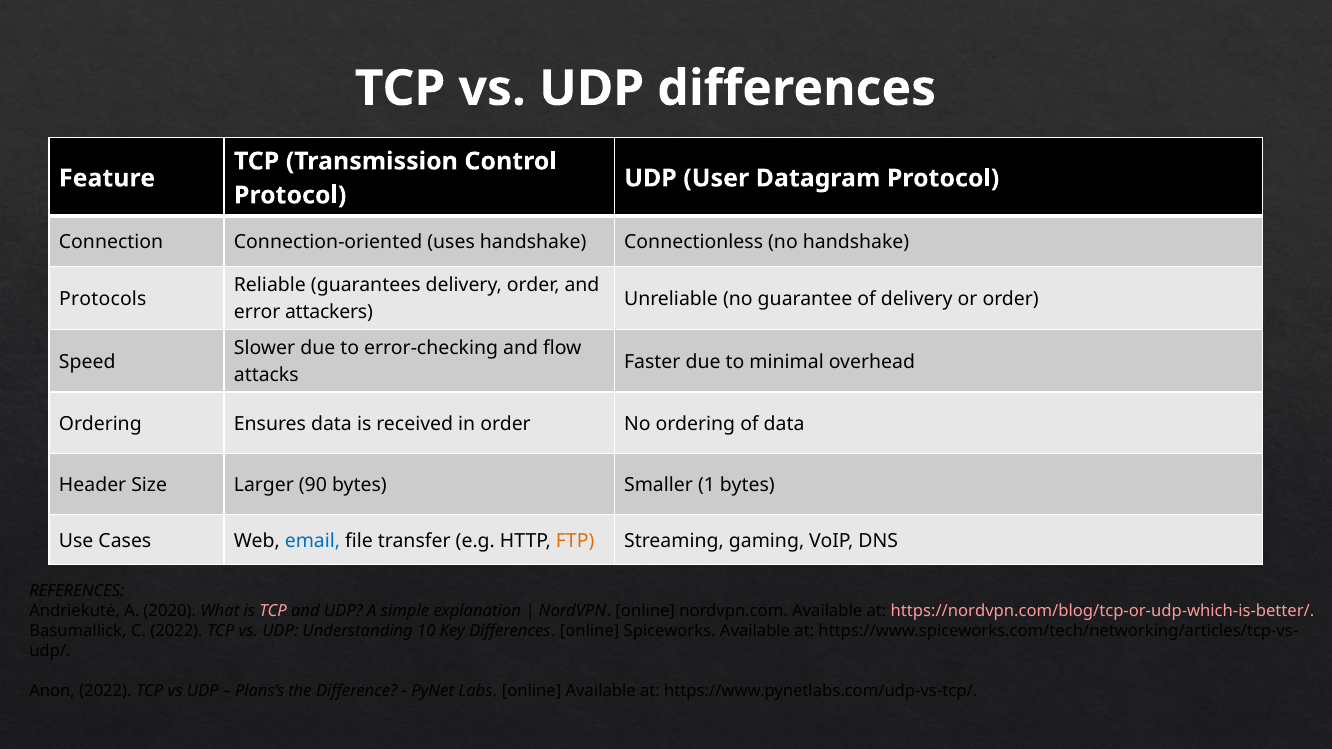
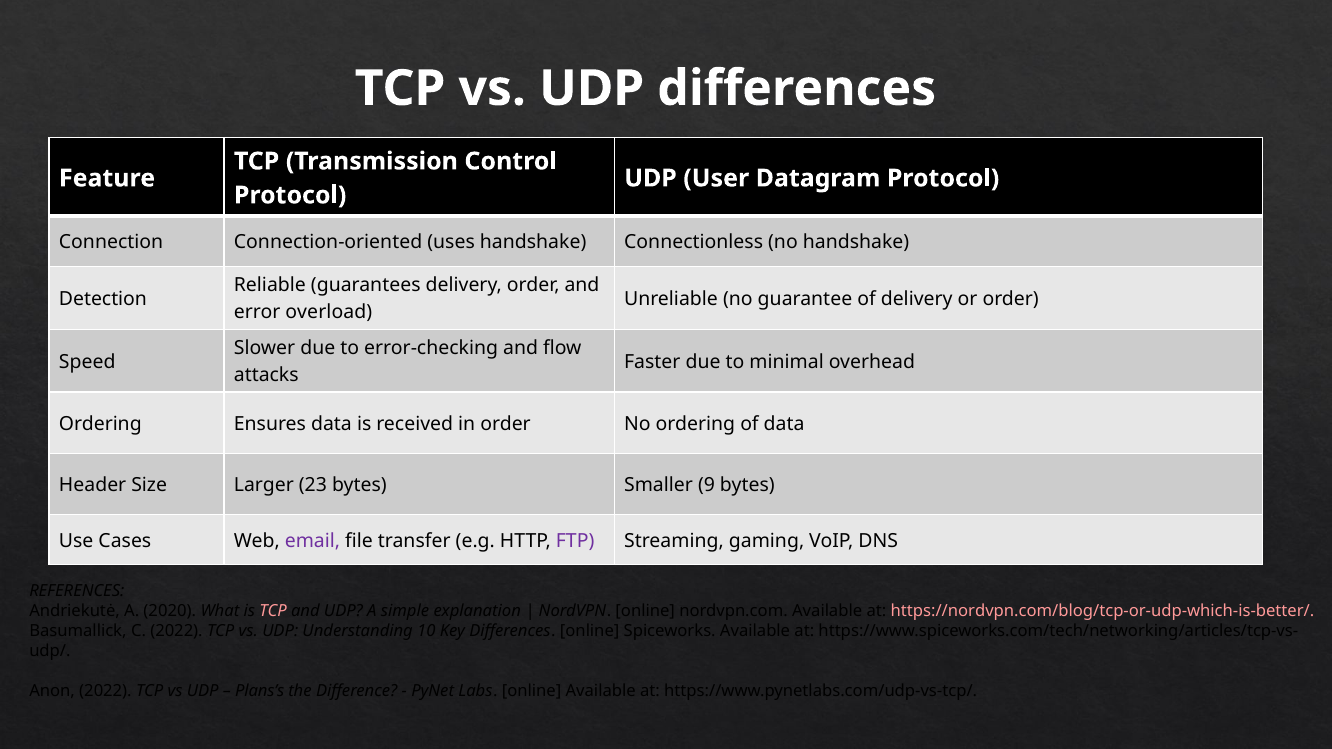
Protocols: Protocols -> Detection (103, 299)
attackers: attackers -> overload (329, 312)
90: 90 -> 23 (313, 485)
1: 1 -> 9 (707, 485)
email colour: blue -> purple (312, 541)
FTP colour: orange -> purple (575, 541)
